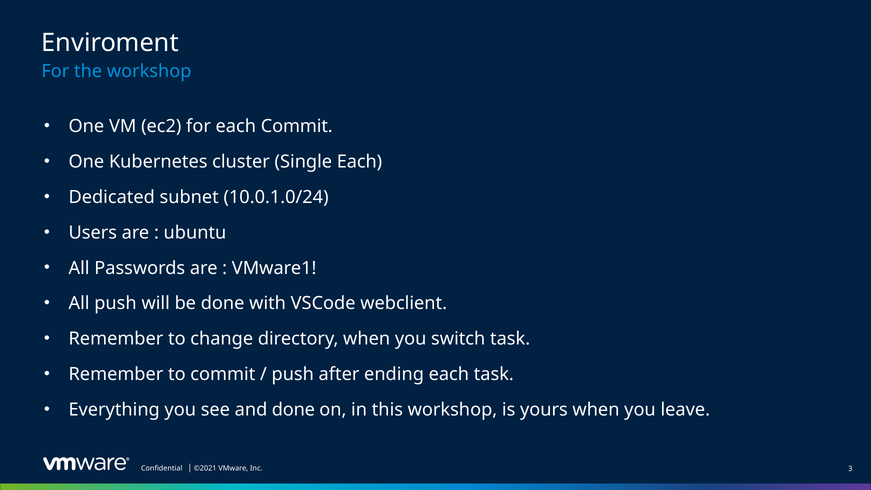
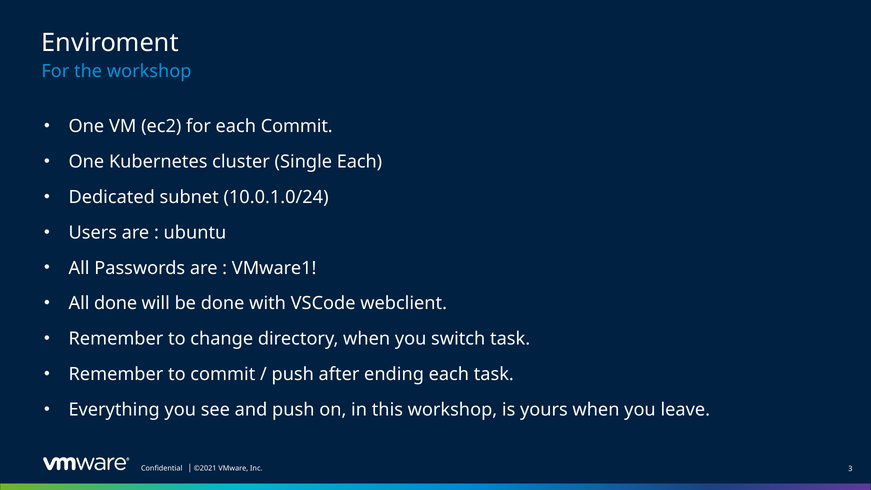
All push: push -> done (116, 304)
and done: done -> push (293, 410)
